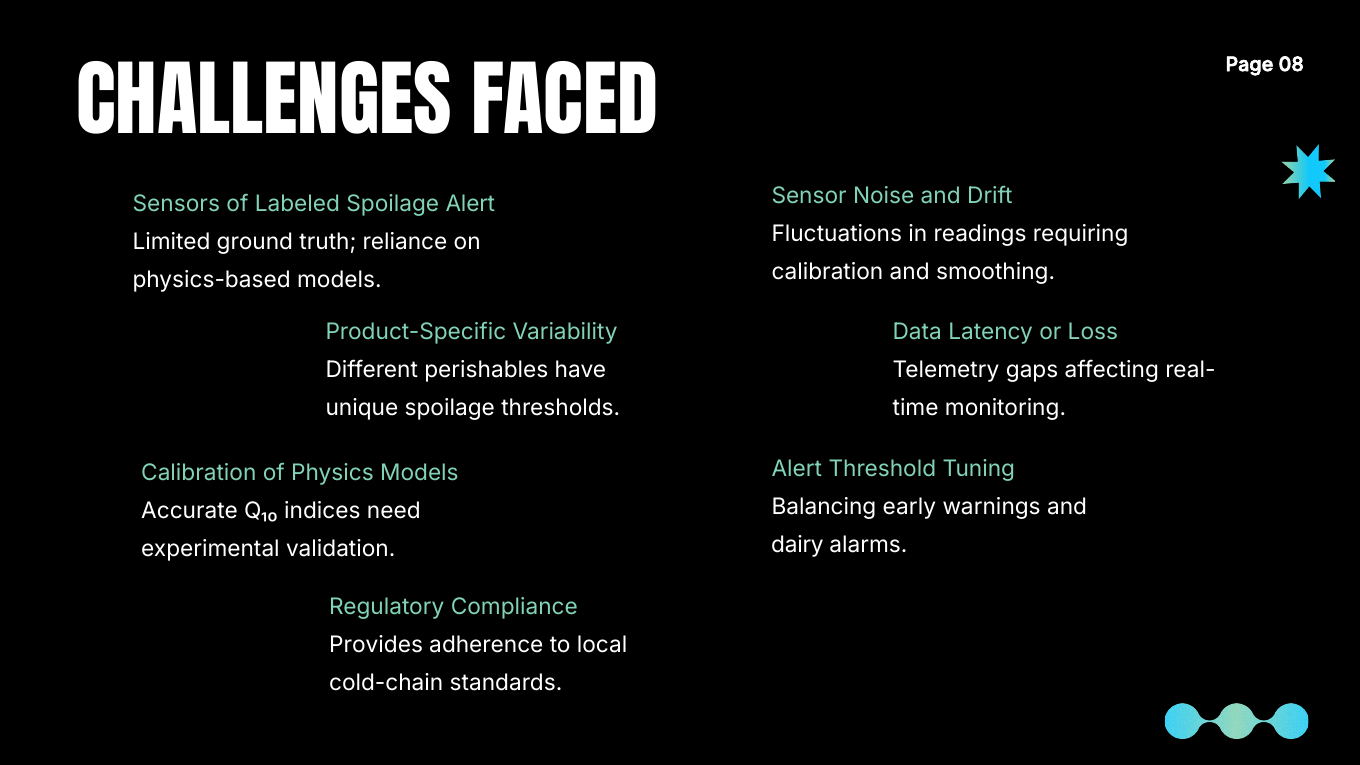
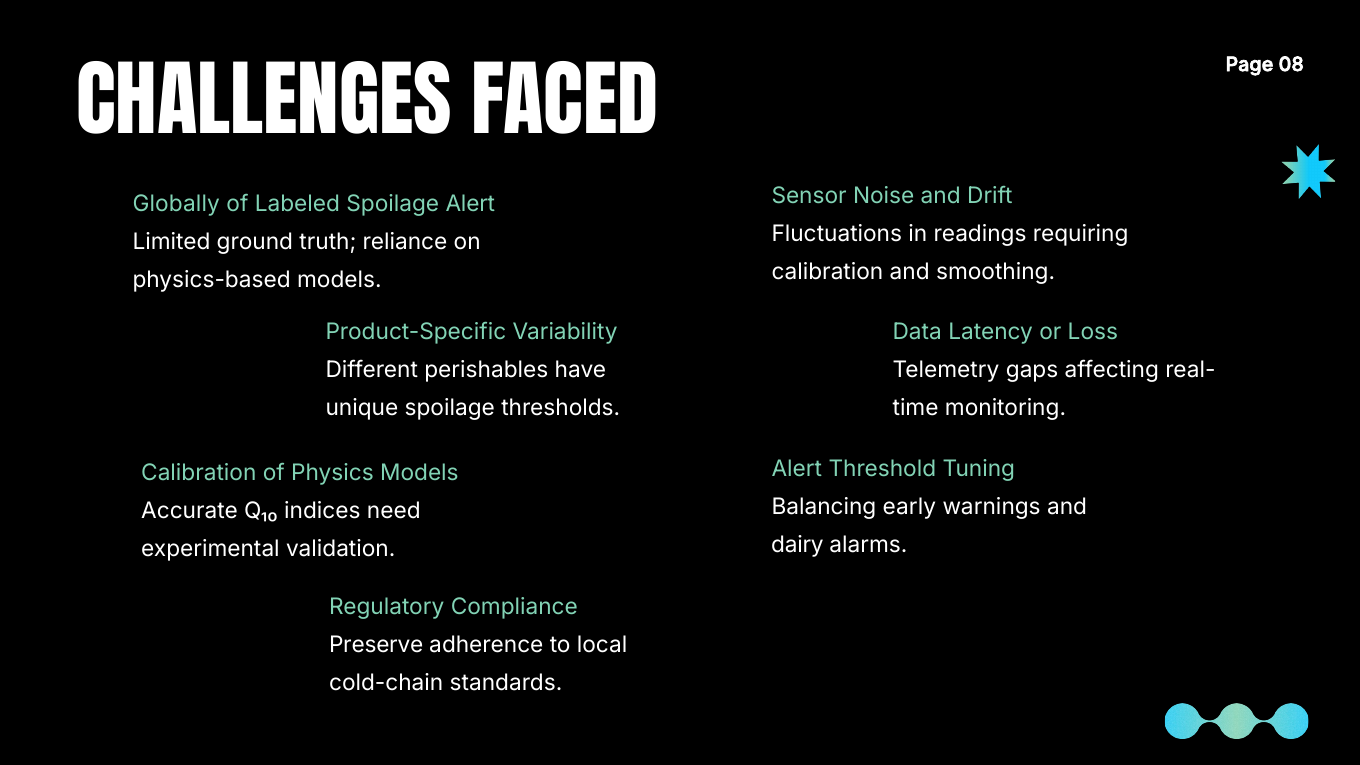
Sensors: Sensors -> Globally (176, 204)
Provides: Provides -> Preserve (376, 645)
